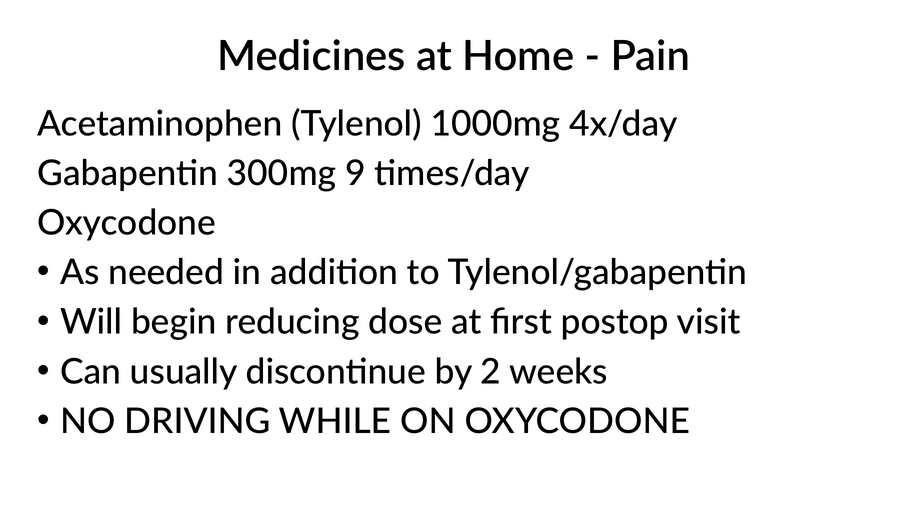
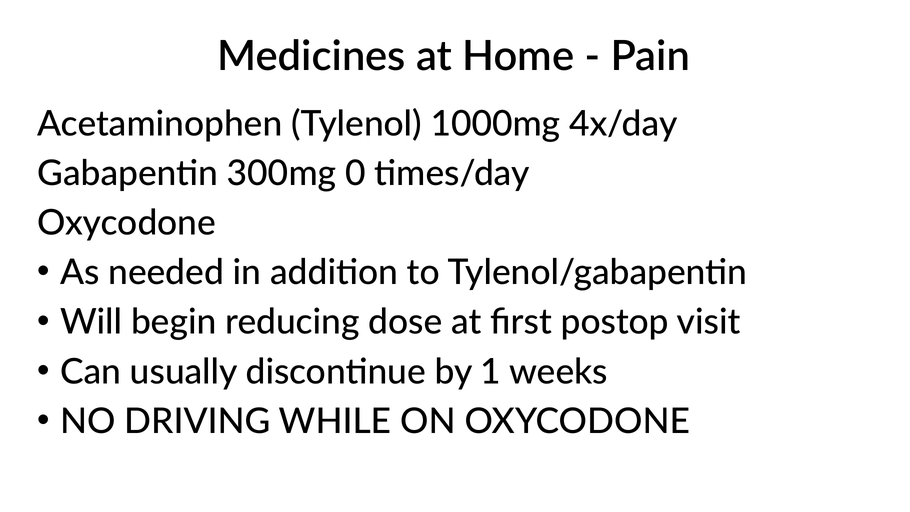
9: 9 -> 0 (355, 173)
2: 2 -> 1 (491, 372)
